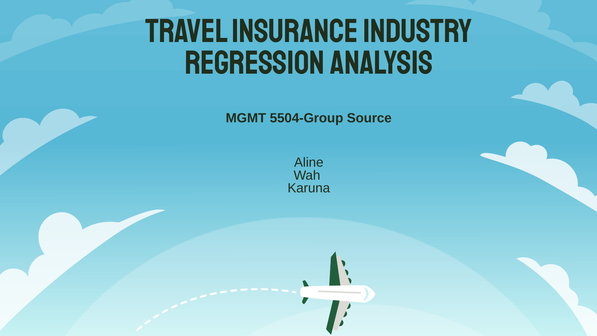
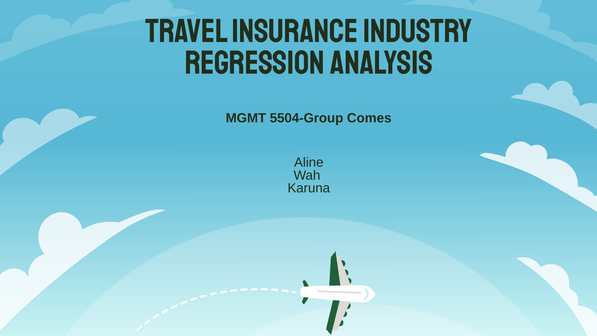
Source: Source -> Comes (369, 118)
